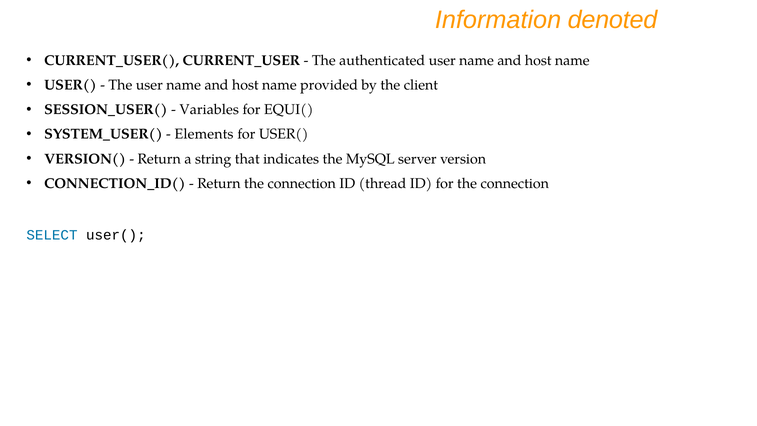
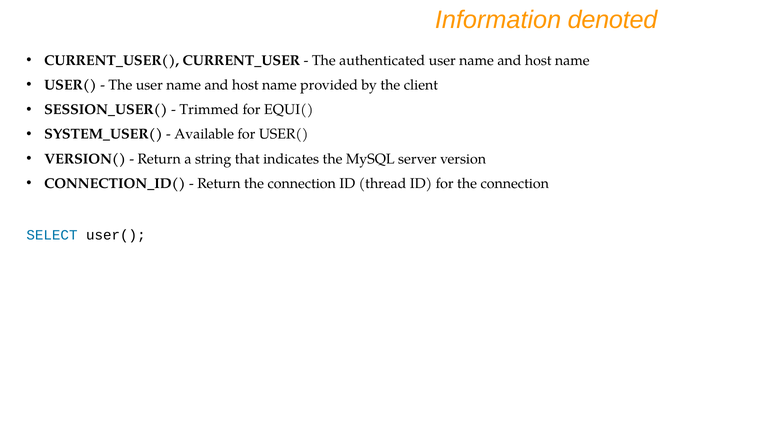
Variables: Variables -> Trimmed (209, 110)
Elements: Elements -> Available (204, 134)
